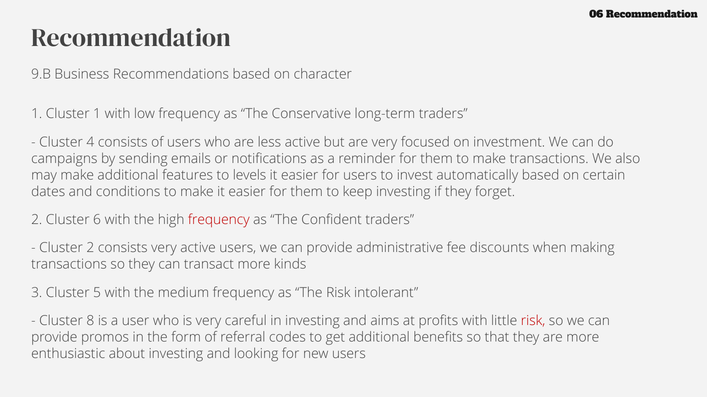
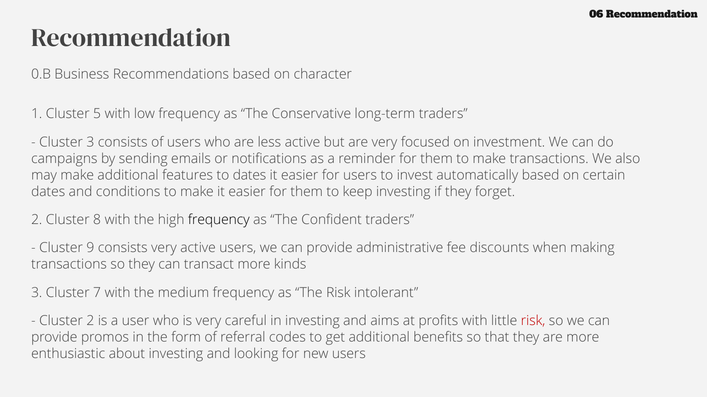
9.B: 9.B -> 0.B (41, 74)
Cluster 1: 1 -> 5 (97, 114)
Cluster 4: 4 -> 3 (90, 142)
to levels: levels -> dates (250, 175)
6: 6 -> 8 (97, 220)
frequency colour: red -> black (219, 220)
Cluster 2: 2 -> 9 (90, 248)
5: 5 -> 7 (97, 293)
Cluster 8: 8 -> 2 (90, 321)
